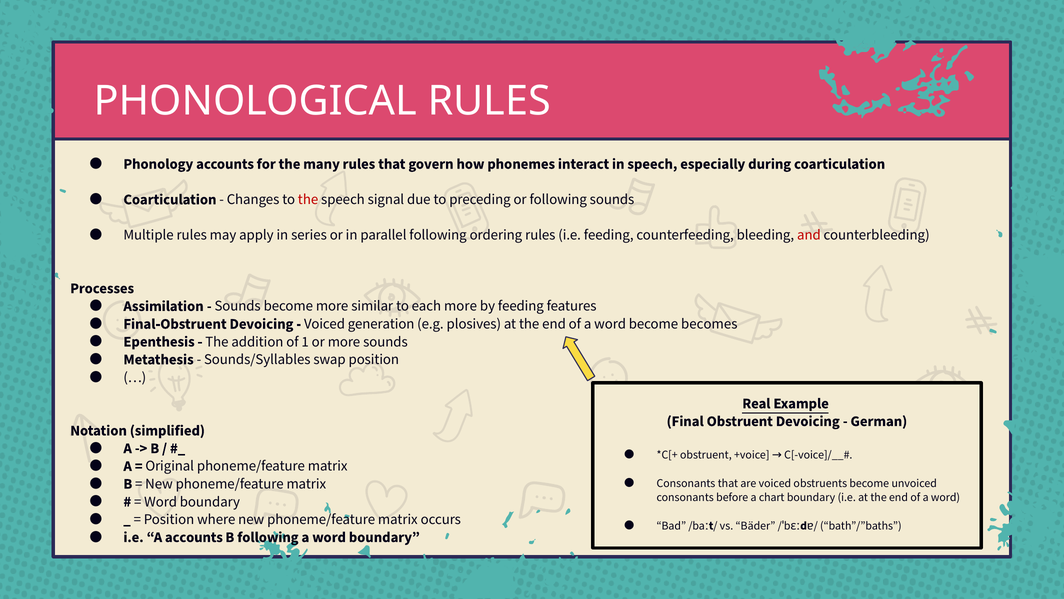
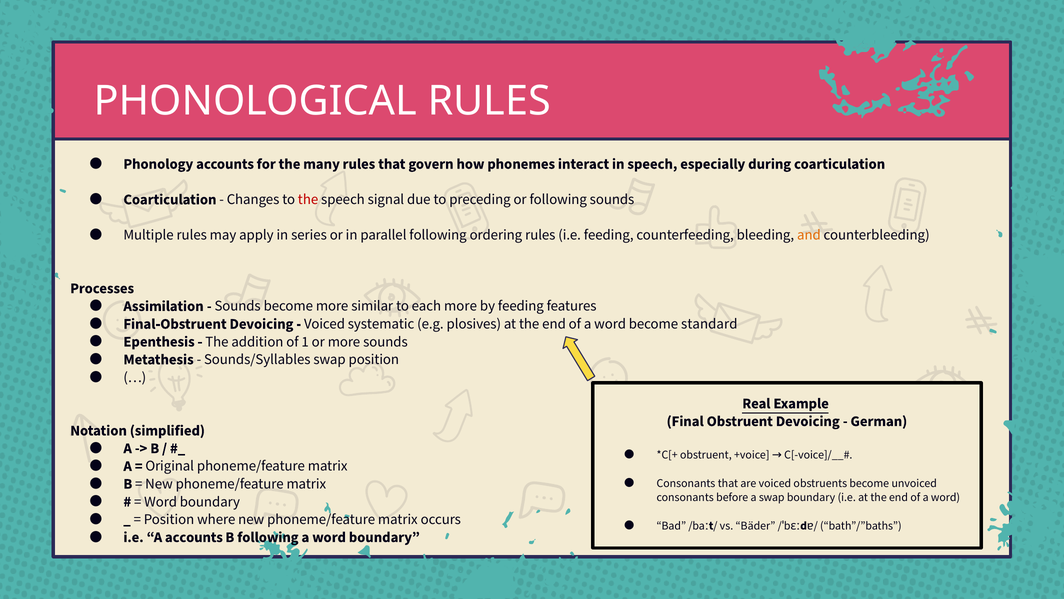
and colour: red -> orange (809, 235)
generation: generation -> systematic (381, 324)
becomes: becomes -> standard (709, 324)
a chart: chart -> swap (772, 497)
